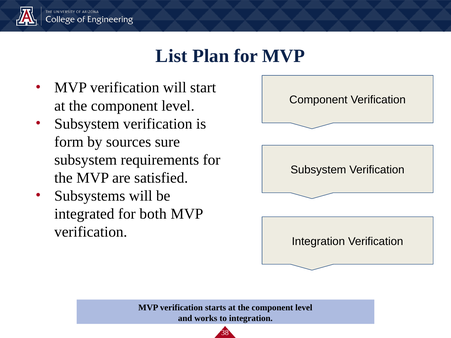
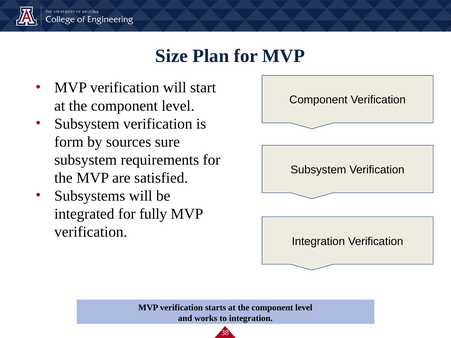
List: List -> Size (172, 56)
both: both -> fully (153, 214)
